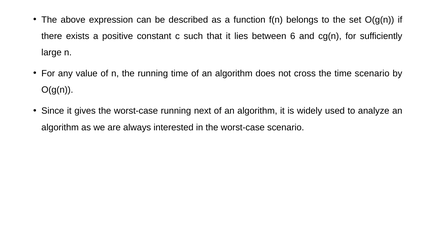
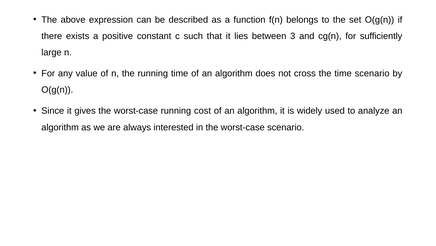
6: 6 -> 3 (293, 36)
next: next -> cost (203, 111)
